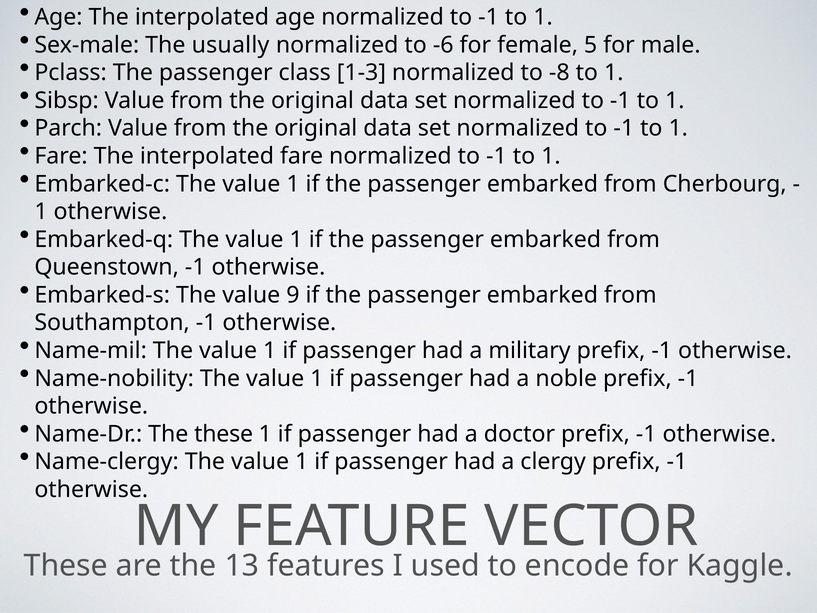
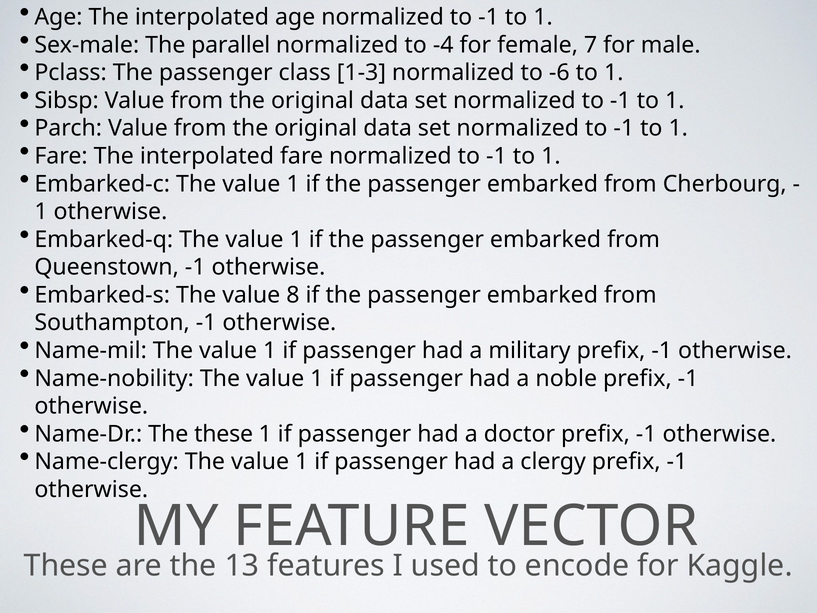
usually: usually -> parallel (231, 45)
-6: -6 -> -4 (443, 45)
5: 5 -> 7 (591, 45)
-8: -8 -> -6 (559, 73)
9: 9 -> 8 (293, 295)
